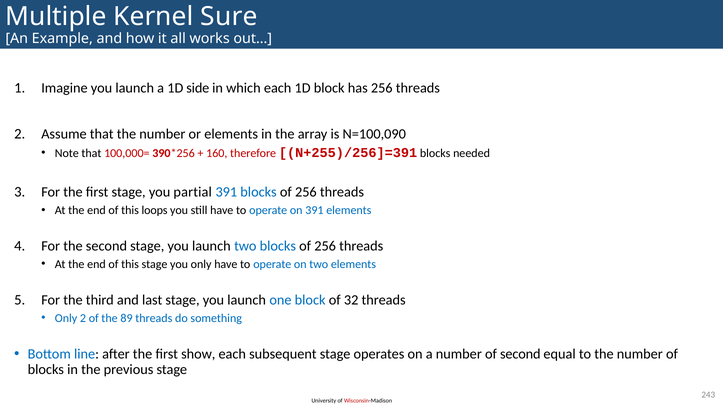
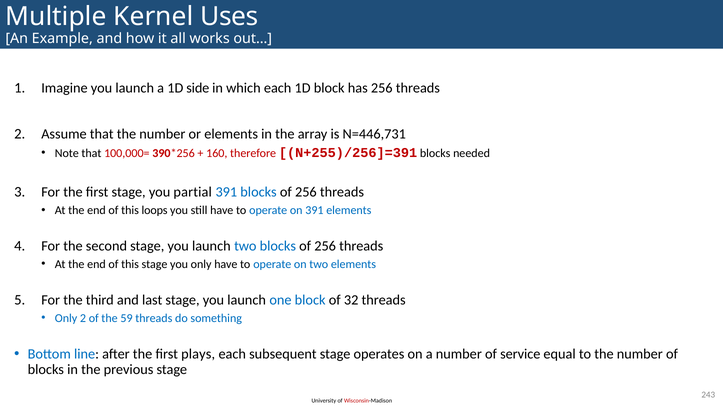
Sure: Sure -> Uses (229, 17)
N=100,090: N=100,090 -> N=446,731 (374, 134)
89: 89 -> 59 (127, 319)
show: show -> plays (198, 355)
of second: second -> service (520, 355)
